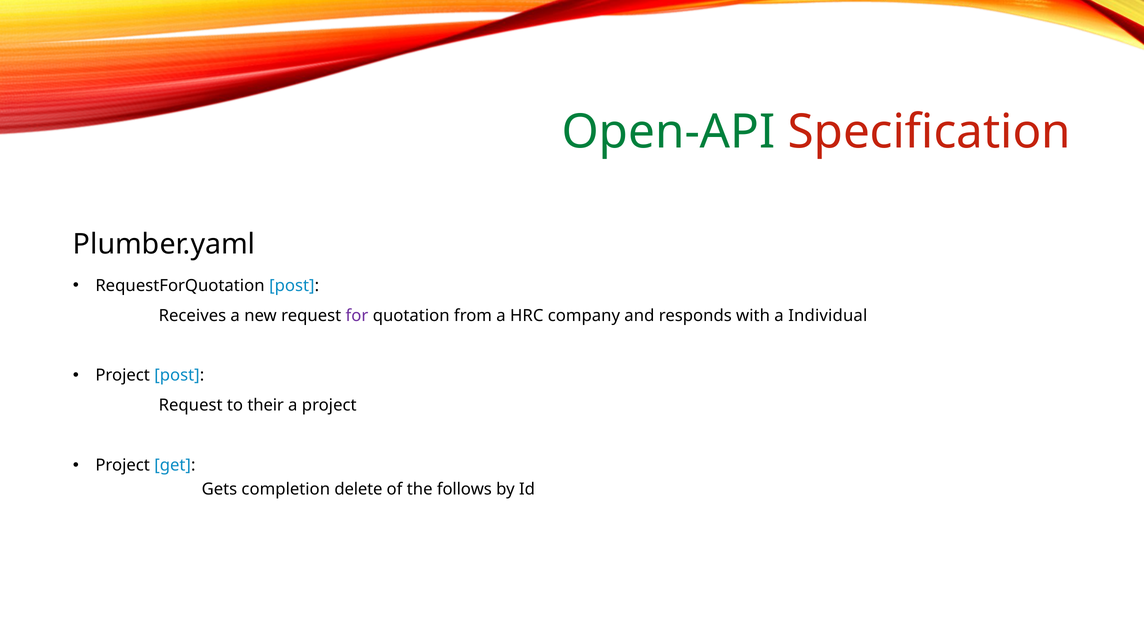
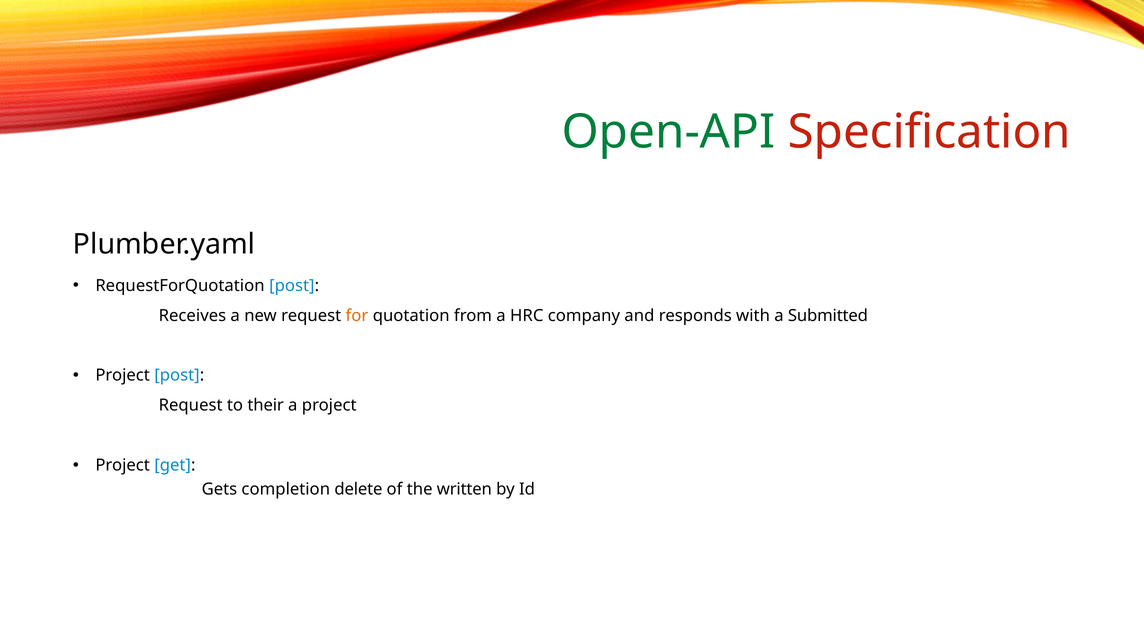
for colour: purple -> orange (357, 316)
Individual: Individual -> Submitted (828, 316)
follows: follows -> written (464, 490)
